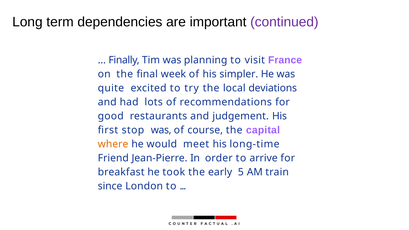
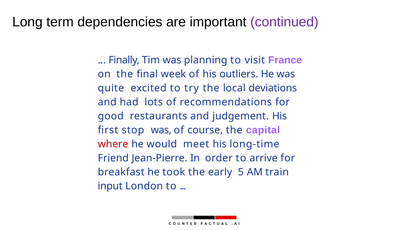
simpler: simpler -> outliers (239, 74)
where colour: orange -> red (113, 144)
since: since -> input (110, 186)
